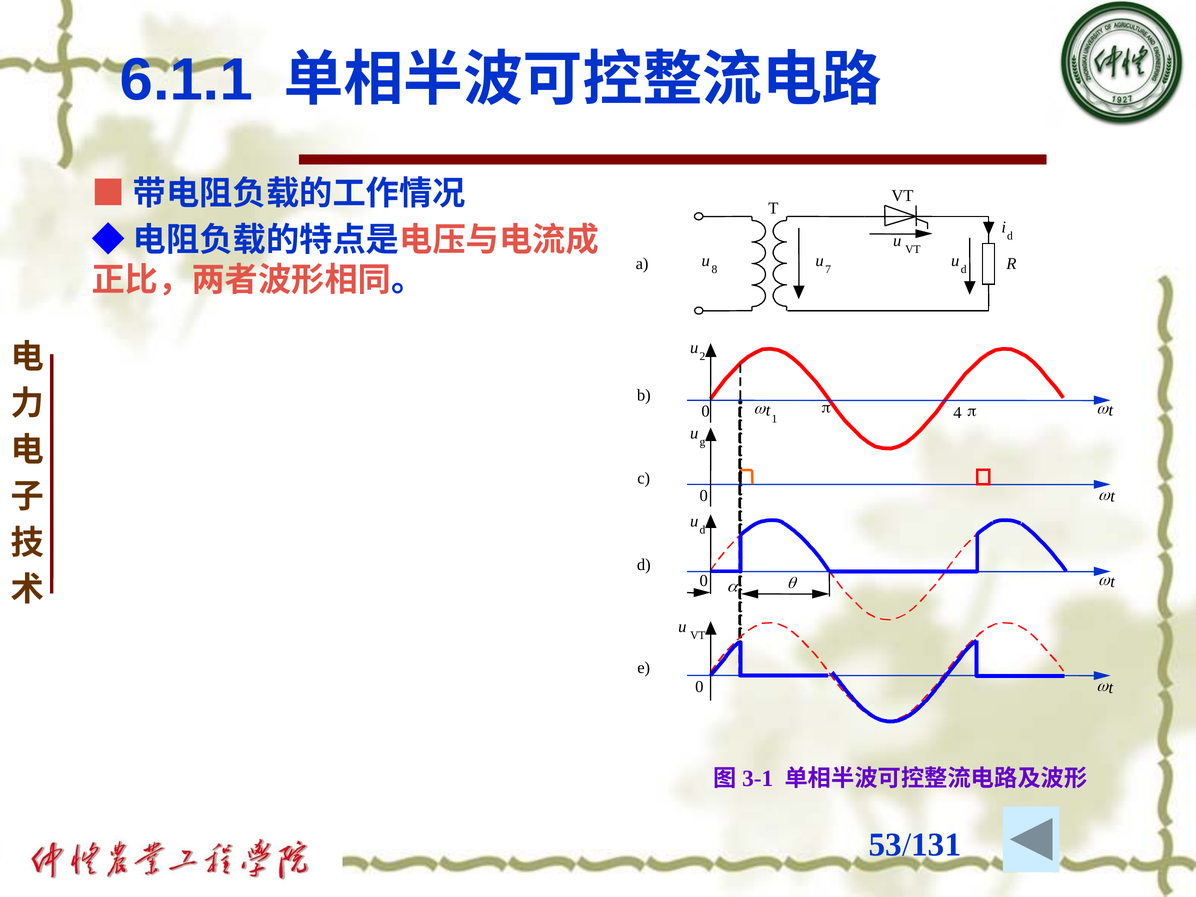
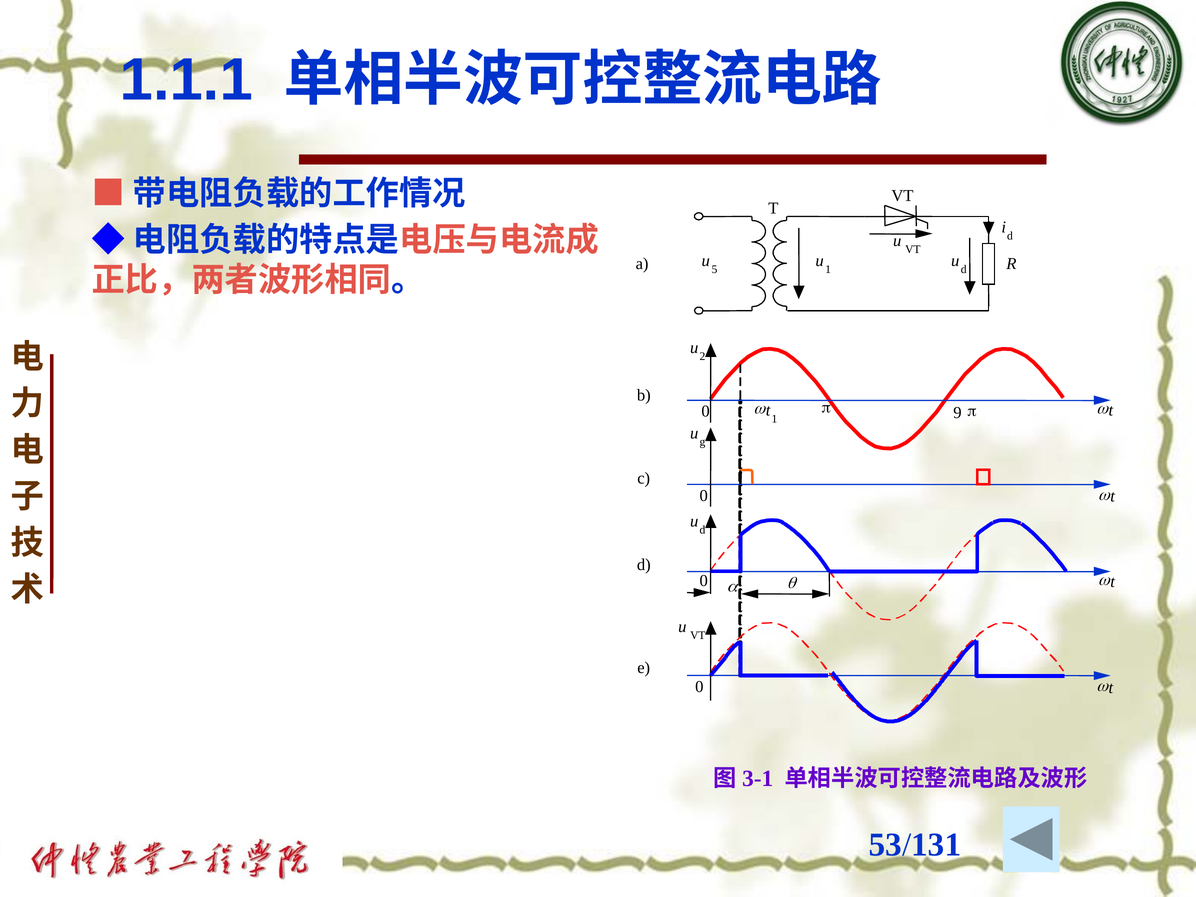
6.1.1: 6.1.1 -> 1.1.1 (186, 80)
8: 8 -> 5 (714, 269)
u 7: 7 -> 1 (828, 269)
4: 4 -> 9 (957, 413)
